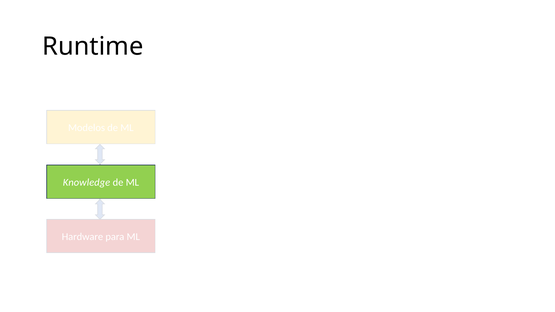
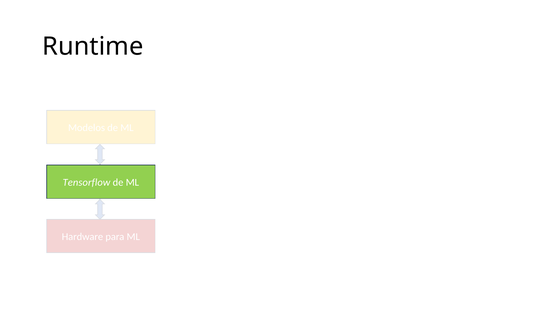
Knowledge: Knowledge -> Tensorflow (87, 183)
